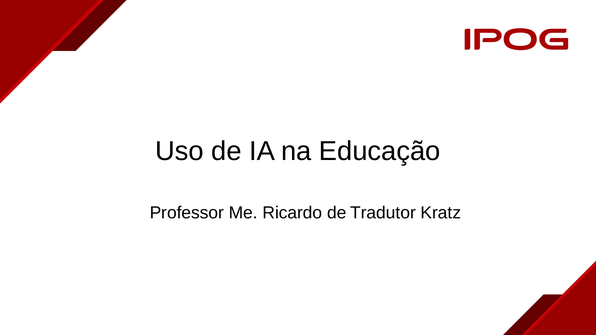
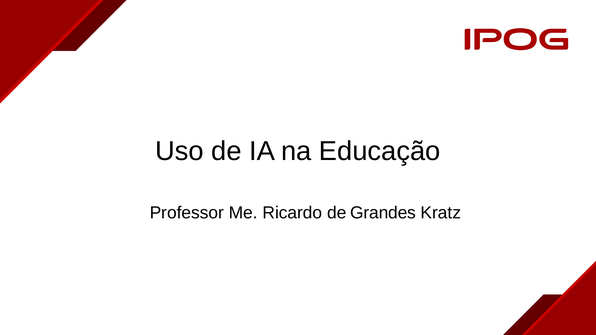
Tradutor: Tradutor -> Grandes (383, 213)
